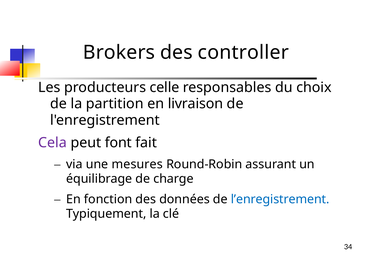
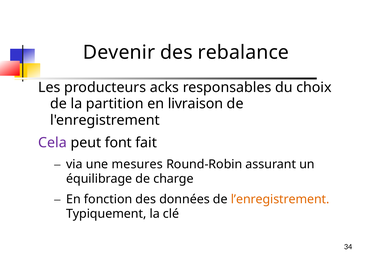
Brokers: Brokers -> Devenir (119, 53)
controller: controller -> rebalance (243, 53)
celle: celle -> acks (164, 88)
l’enregistrement colour: blue -> orange (280, 200)
